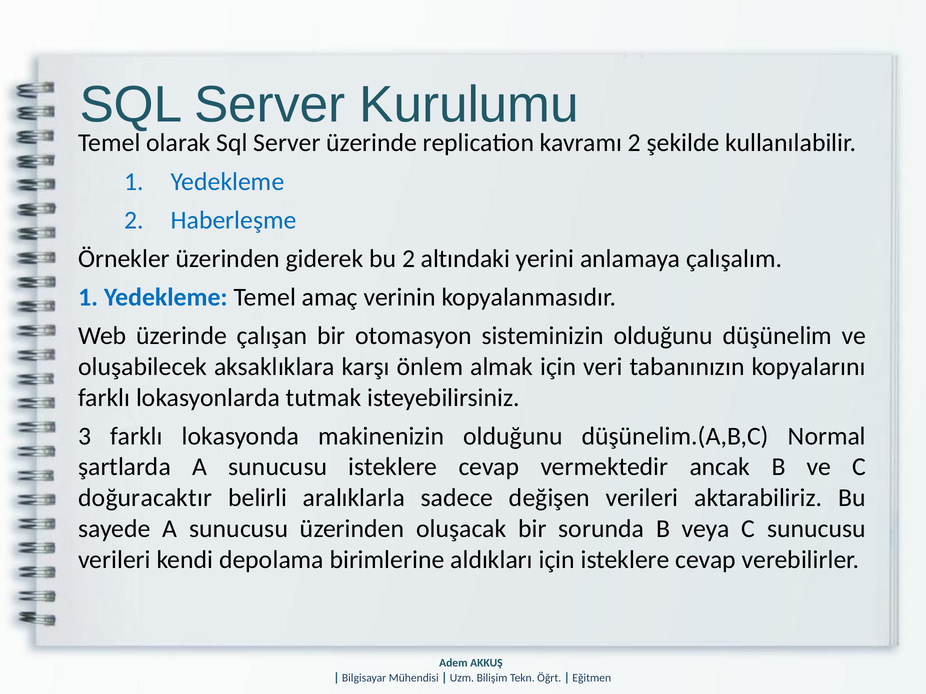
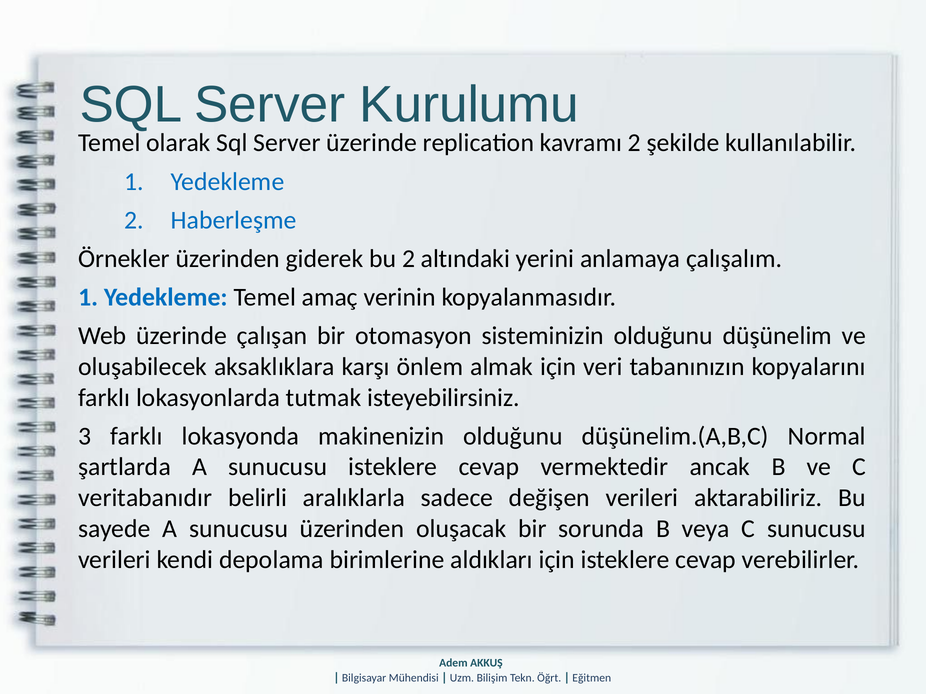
doğuracaktır: doğuracaktır -> veritabanıdır (145, 498)
